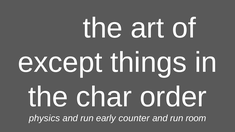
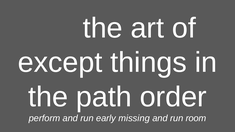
char: char -> path (104, 97)
physics: physics -> perform (44, 118)
counter: counter -> missing (134, 118)
